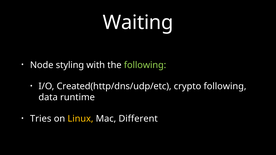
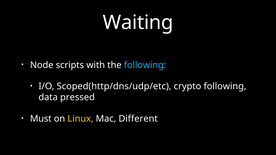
styling: styling -> scripts (70, 65)
following colour: light green -> light blue (145, 65)
Created(http/dns/udp/etc: Created(http/dns/udp/etc -> Scoped(http/dns/udp/etc (114, 86)
runtime: runtime -> pressed (77, 98)
Tries: Tries -> Must (41, 119)
